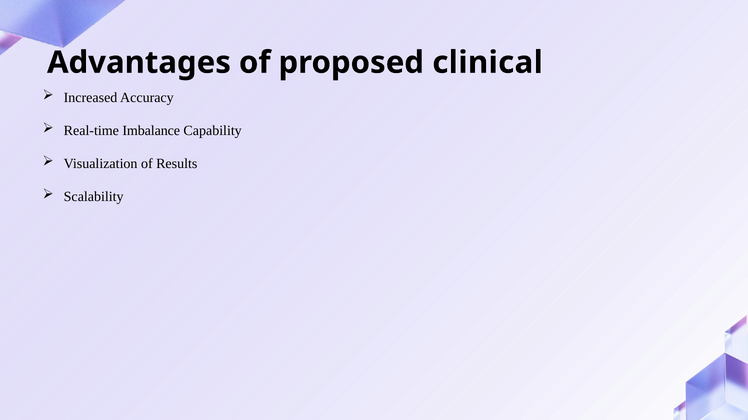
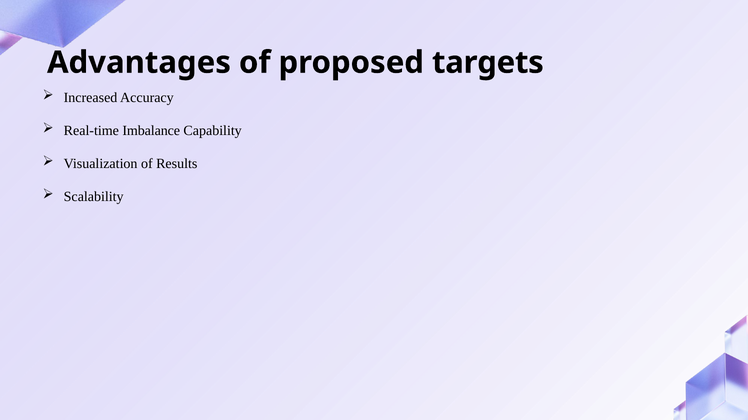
clinical: clinical -> targets (488, 63)
